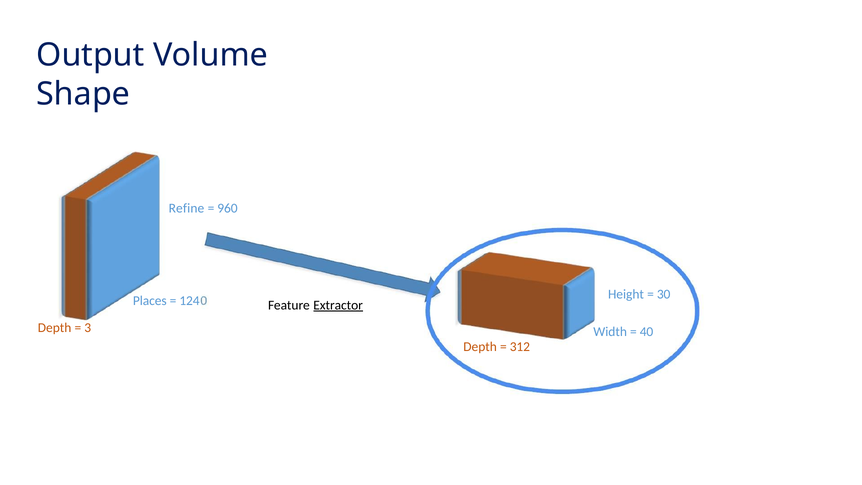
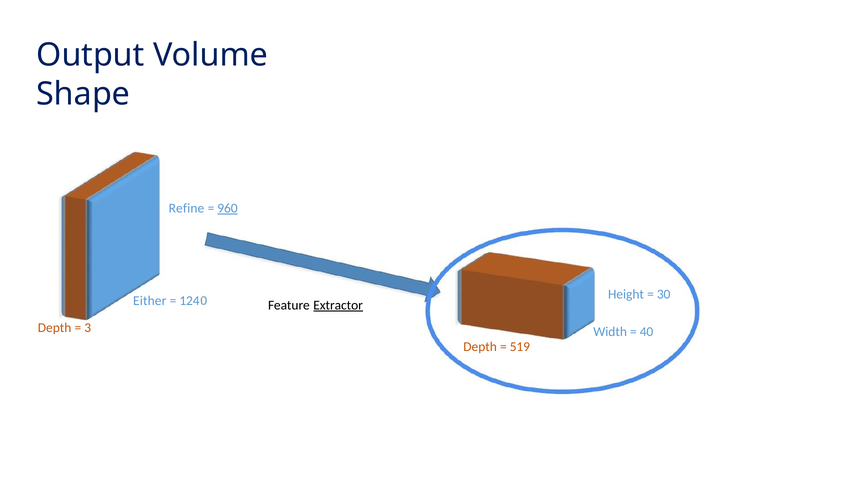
960 underline: none -> present (227, 208)
Places: Places -> Either (150, 301)
312: 312 -> 519 (520, 347)
